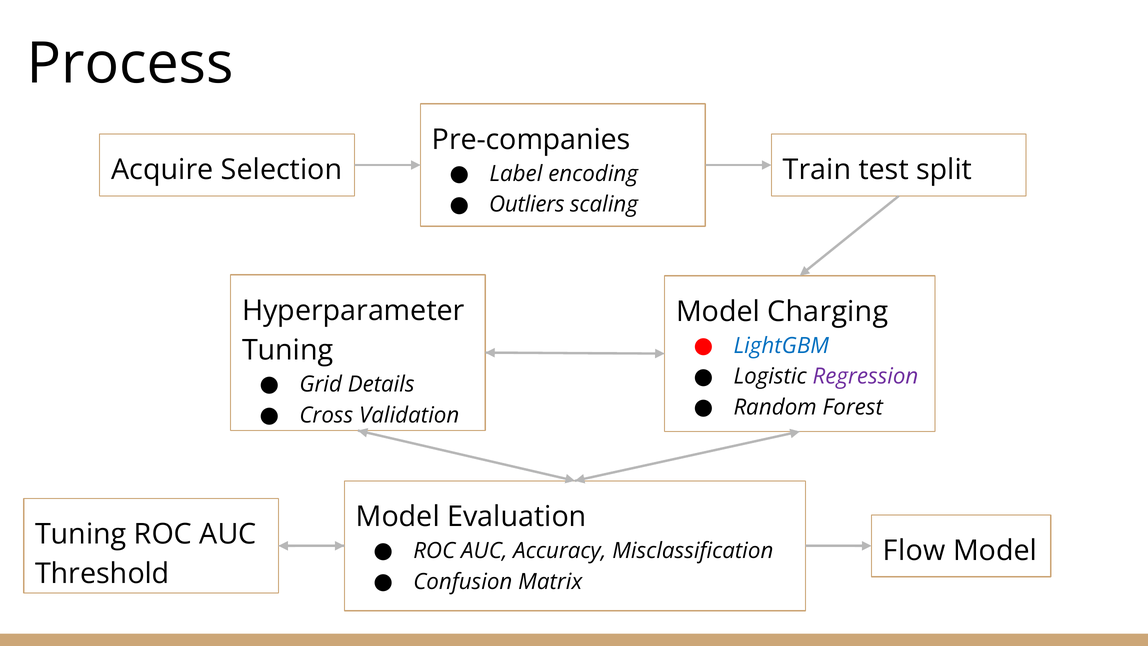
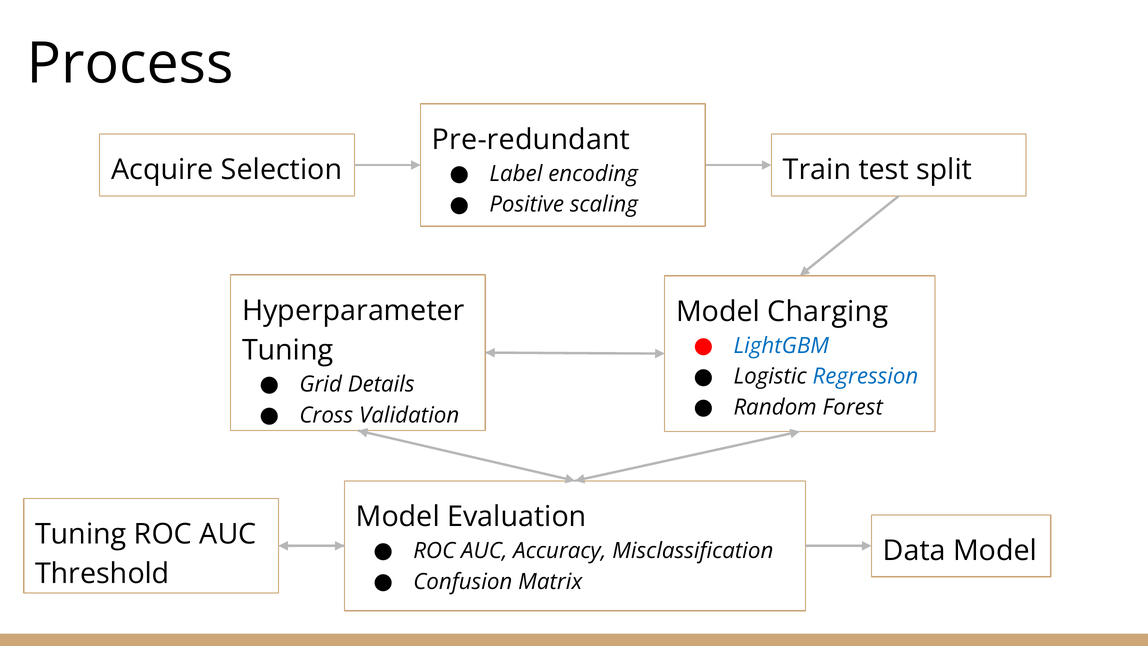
Pre-companies: Pre-companies -> Pre-redundant (531, 140)
Outliers: Outliers -> Positive (527, 204)
Regression colour: purple -> blue (865, 376)
Flow: Flow -> Data (914, 551)
